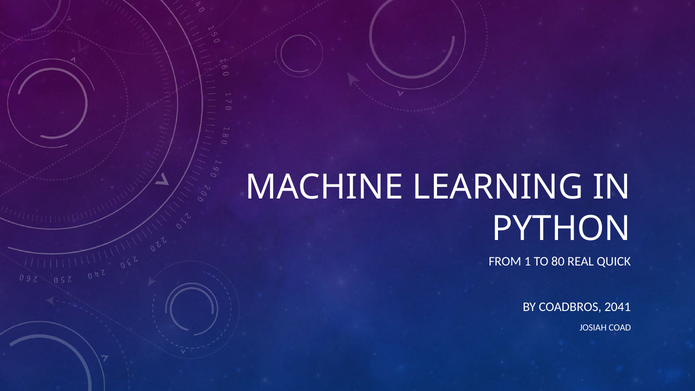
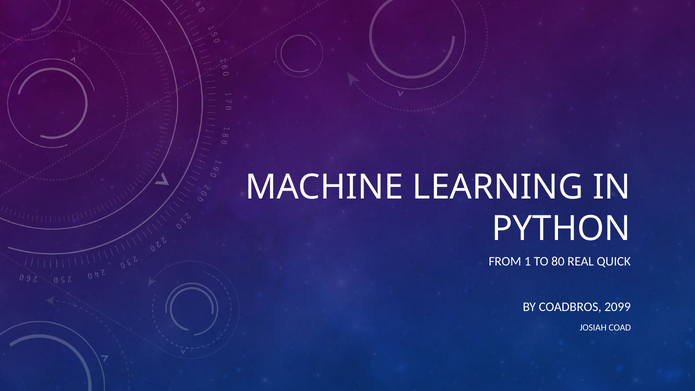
2041: 2041 -> 2099 (618, 307)
